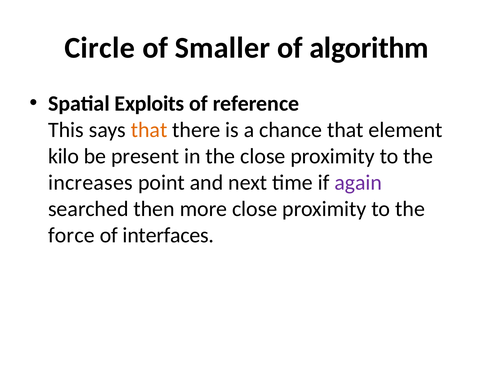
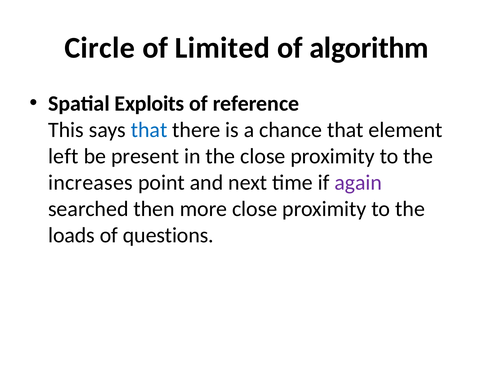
Smaller: Smaller -> Limited (222, 48)
that colour: orange -> blue (149, 130)
kilo: kilo -> left (63, 156)
force: force -> loads (71, 235)
interfaces: interfaces -> questions (168, 235)
